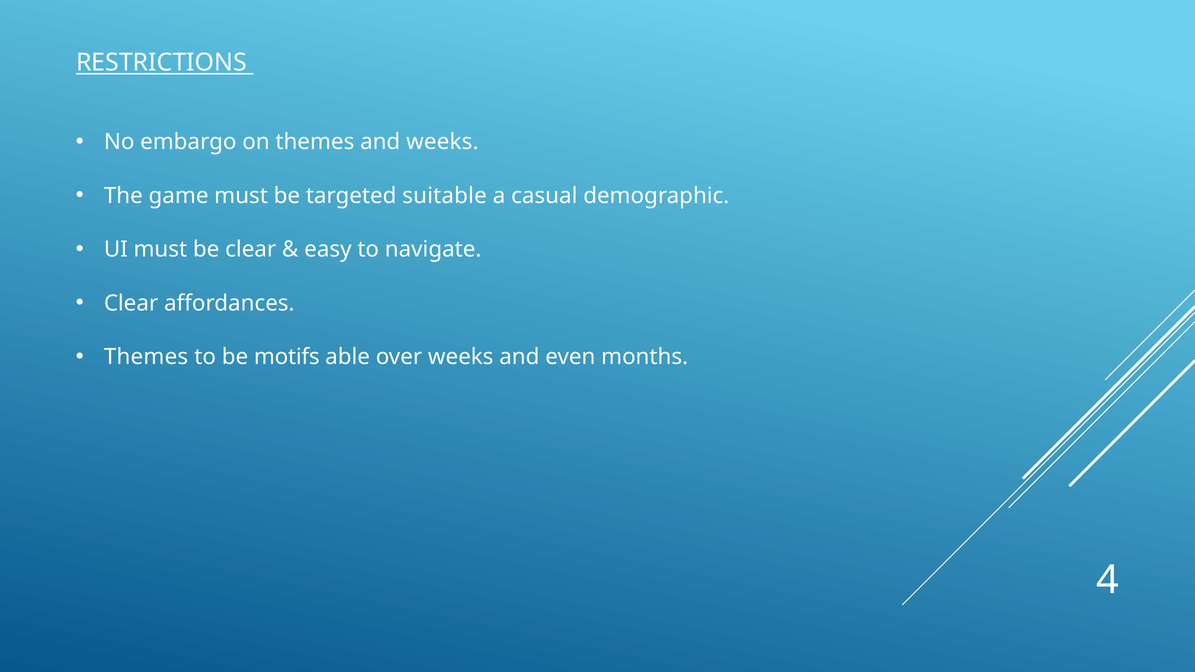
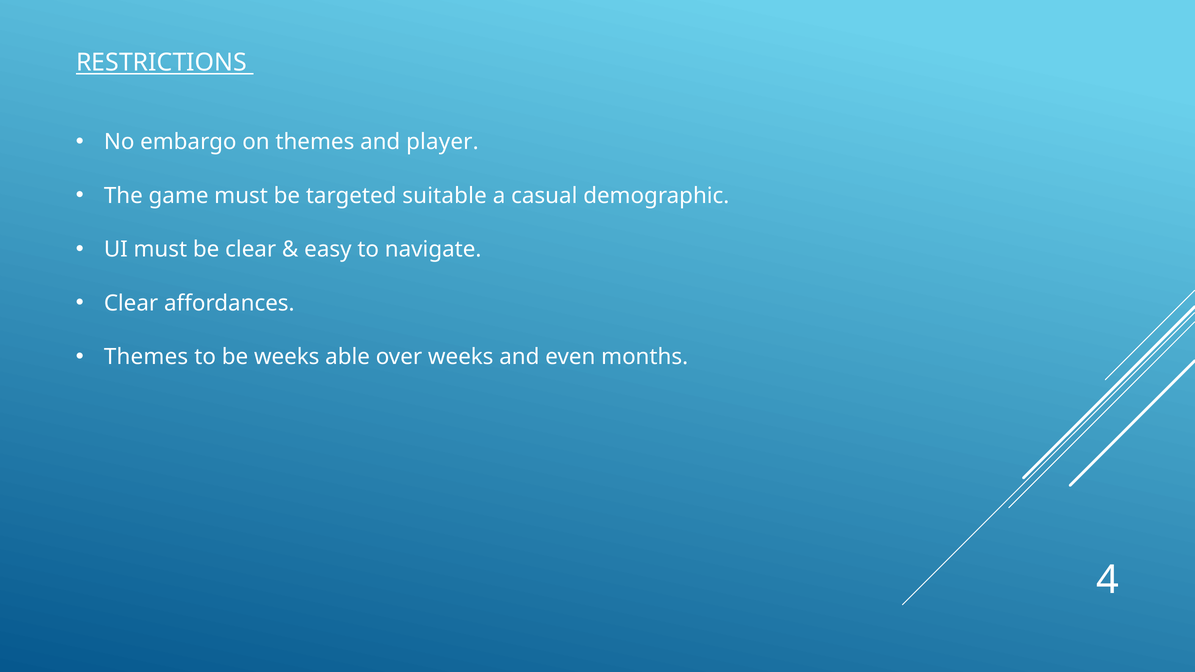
and weeks: weeks -> player (442, 142)
be motifs: motifs -> weeks (287, 357)
